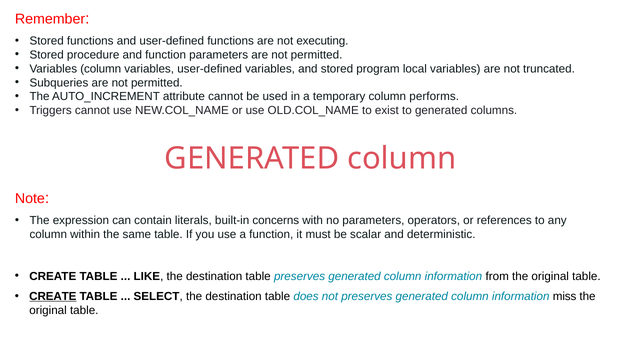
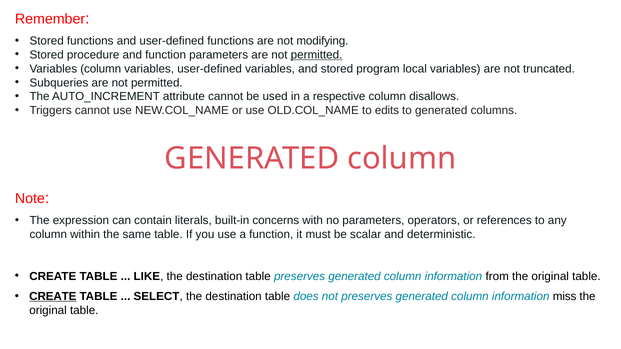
executing: executing -> modifying (322, 41)
permitted underline: none -> present (317, 55)
temporary: temporary -> respective (339, 97)
performs: performs -> disallows (434, 97)
exist: exist -> edits (387, 111)
